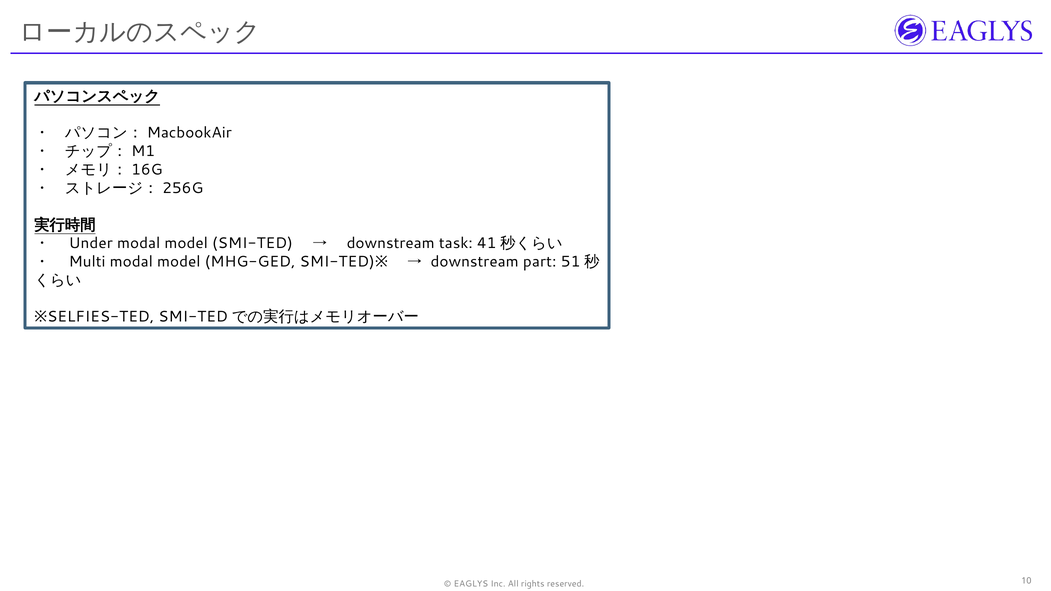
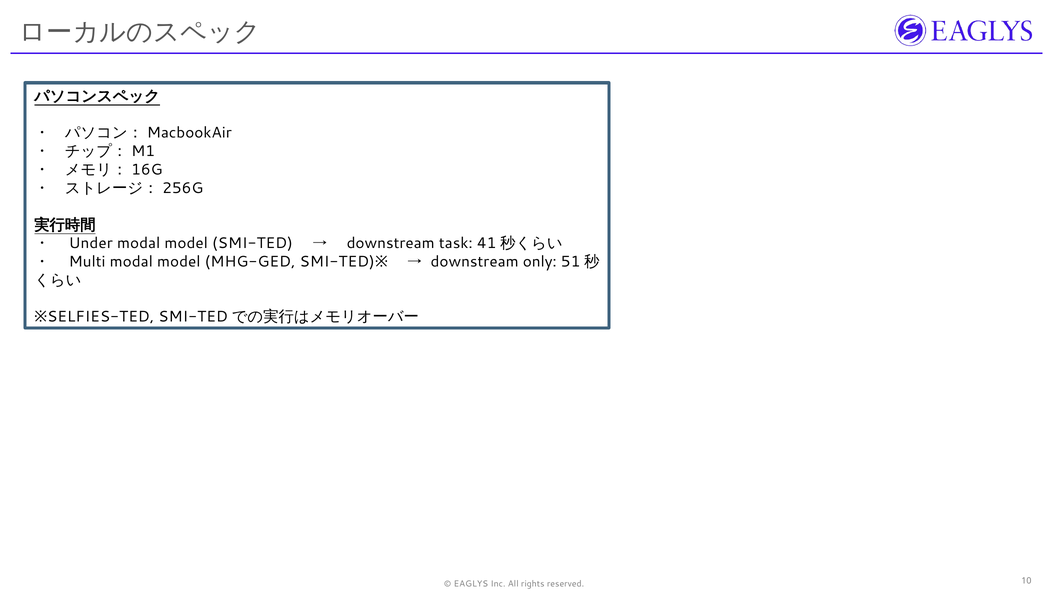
part: part -> only (540, 262)
